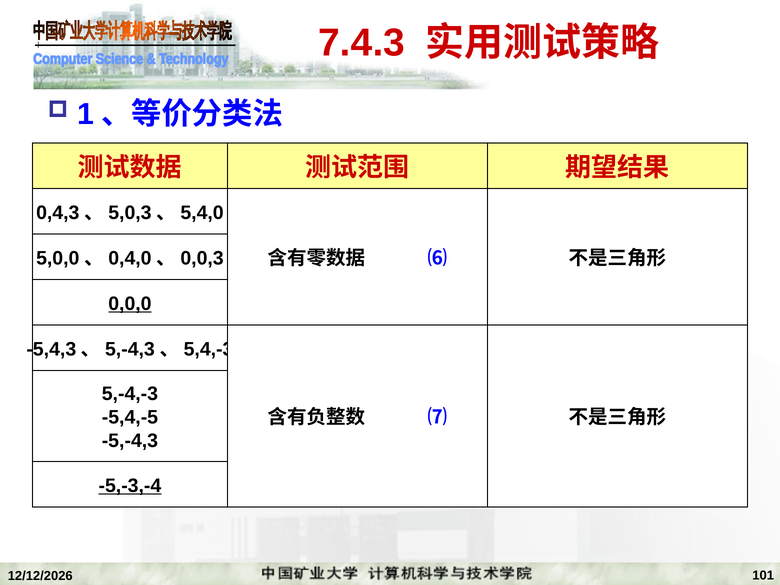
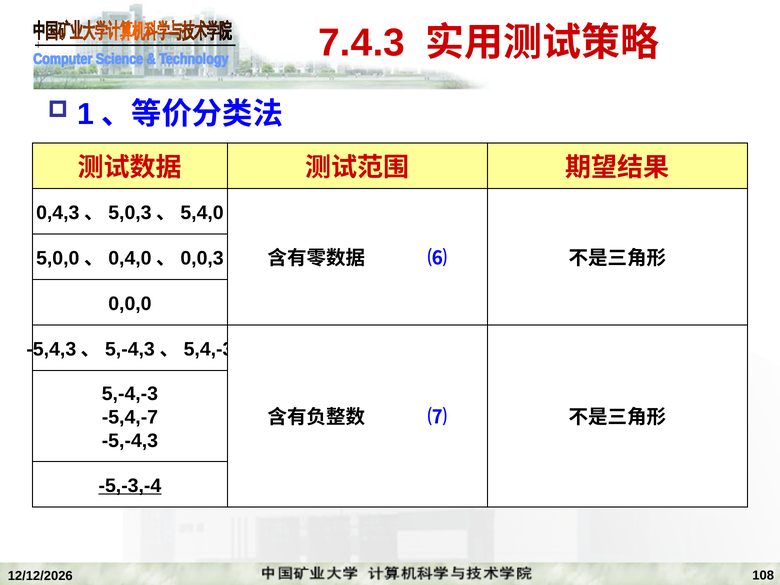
0,0,0 underline: present -> none (130, 304)
-5,4,-5: -5,4,-5 -> -5,4,-7 (130, 417)
101: 101 -> 108 (763, 575)
